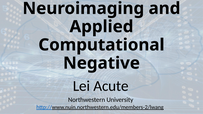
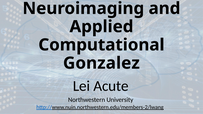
Negative: Negative -> Gonzalez (101, 63)
